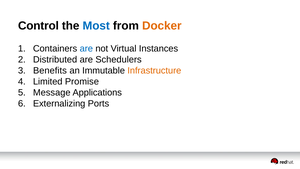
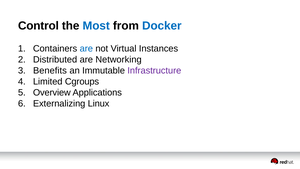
Docker colour: orange -> blue (162, 26)
Schedulers: Schedulers -> Networking (119, 60)
Infrastructure colour: orange -> purple (154, 71)
Promise: Promise -> Cgroups (82, 82)
Message: Message -> Overview (52, 93)
Ports: Ports -> Linux (99, 103)
